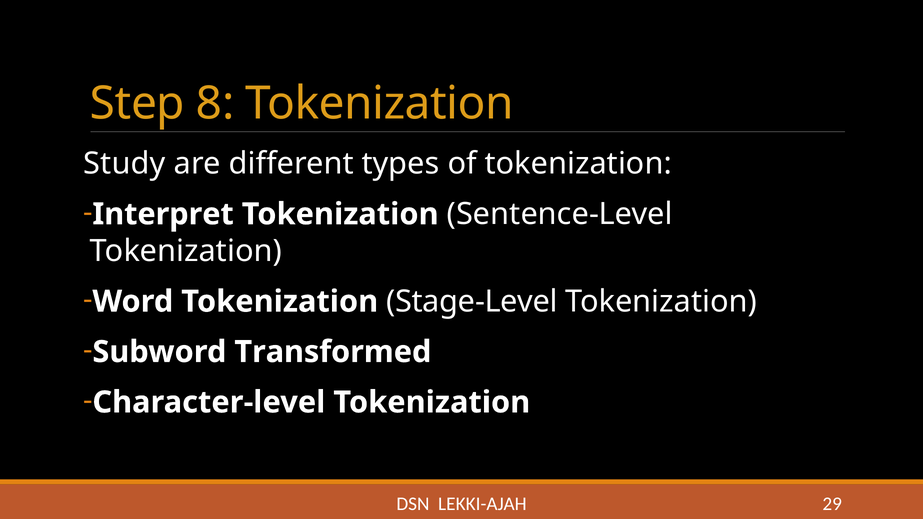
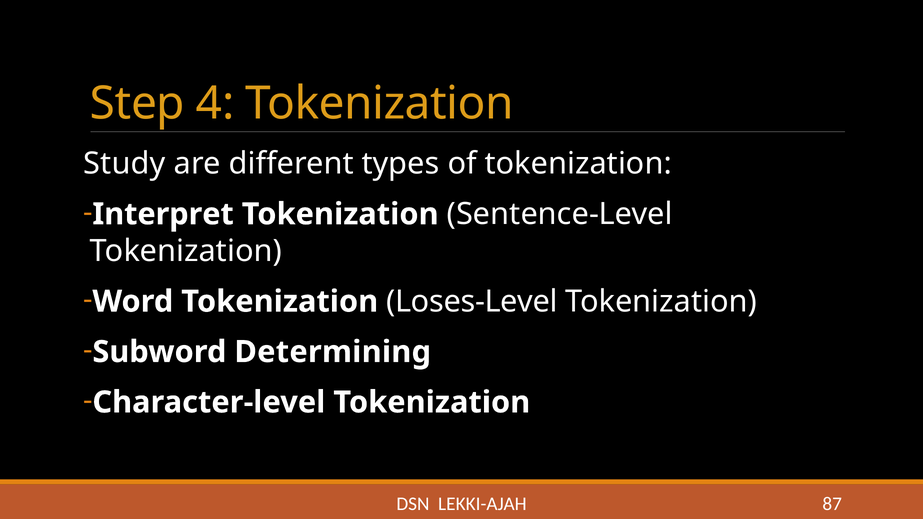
8: 8 -> 4 (215, 103)
Stage-Level: Stage-Level -> Loses-Level (472, 302)
Transformed: Transformed -> Determining (333, 352)
29: 29 -> 87 (832, 504)
